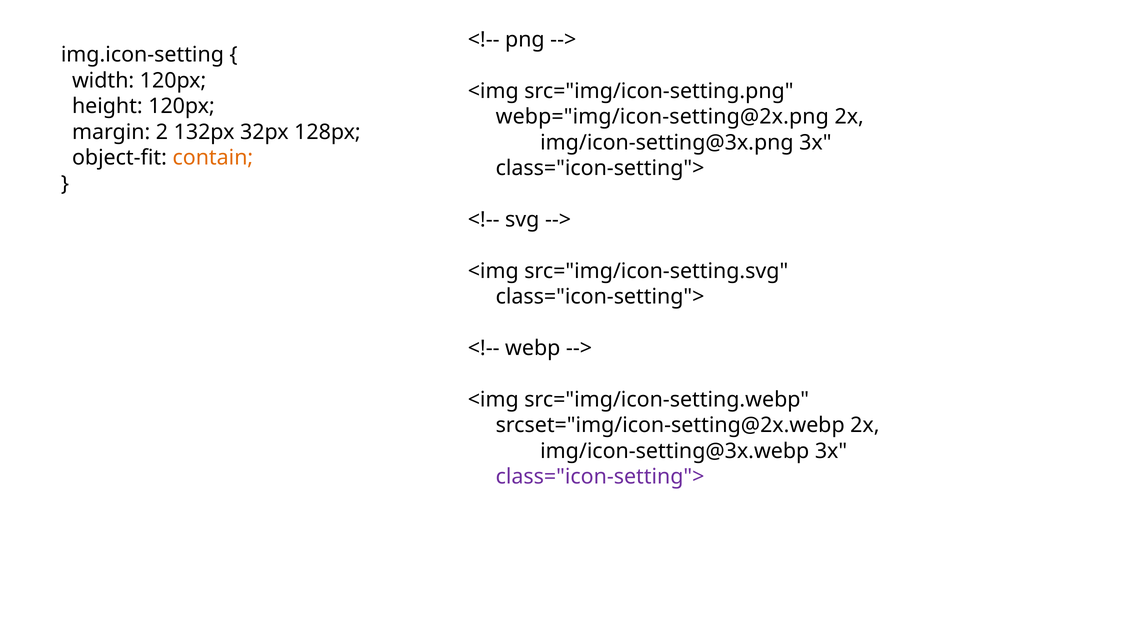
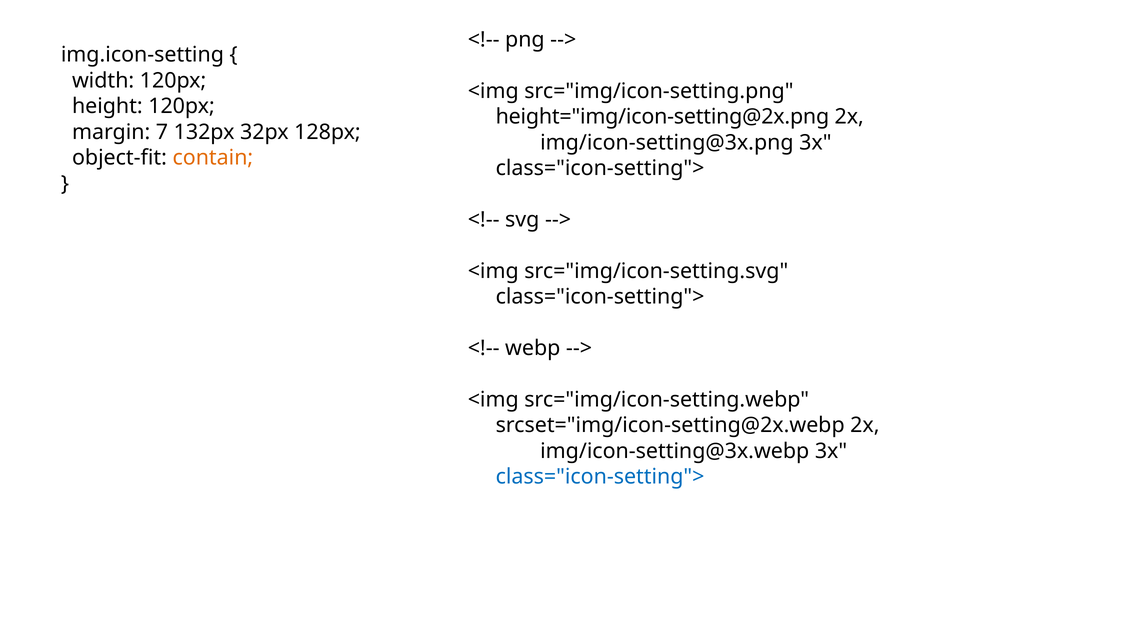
webp="img/icon-setting@2x.png: webp="img/icon-setting@2x.png -> height="img/icon-setting@2x.png (662, 117)
2: 2 -> 7 (162, 132)
class="icon-setting"> colour: purple -> blue (600, 477)
